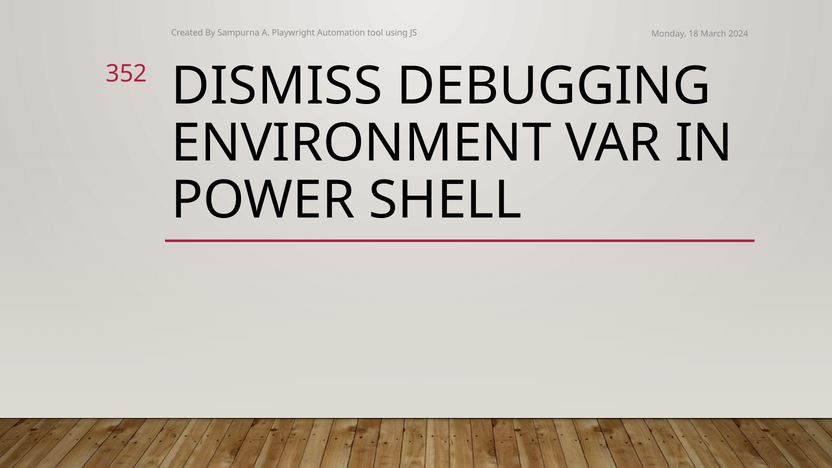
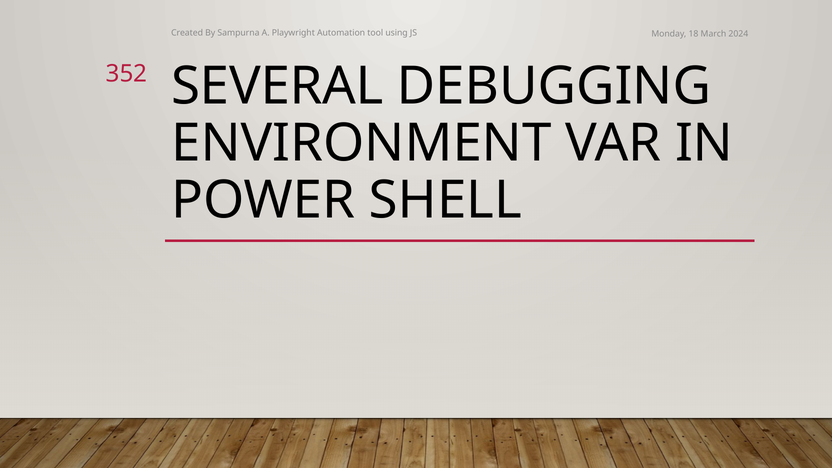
DISMISS: DISMISS -> SEVERAL (277, 86)
